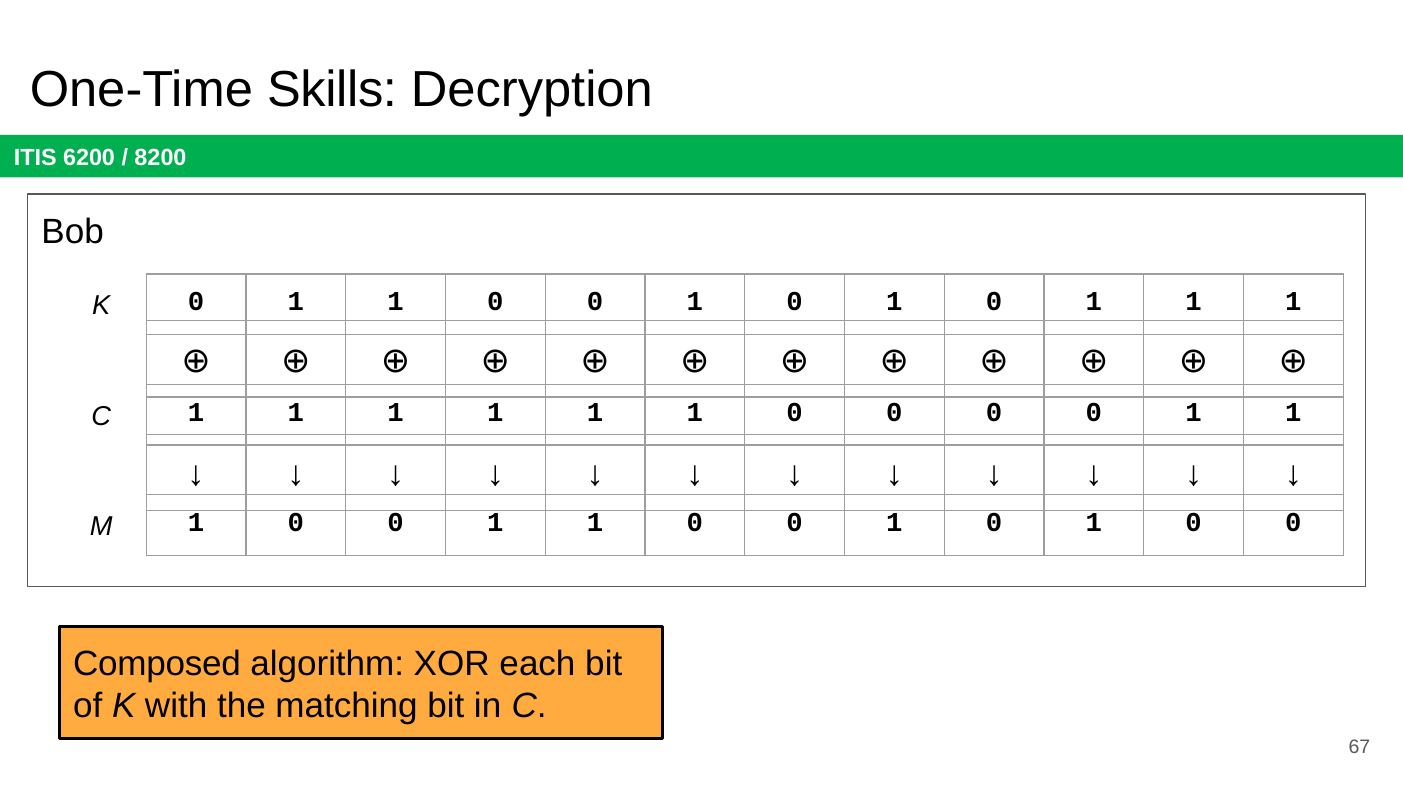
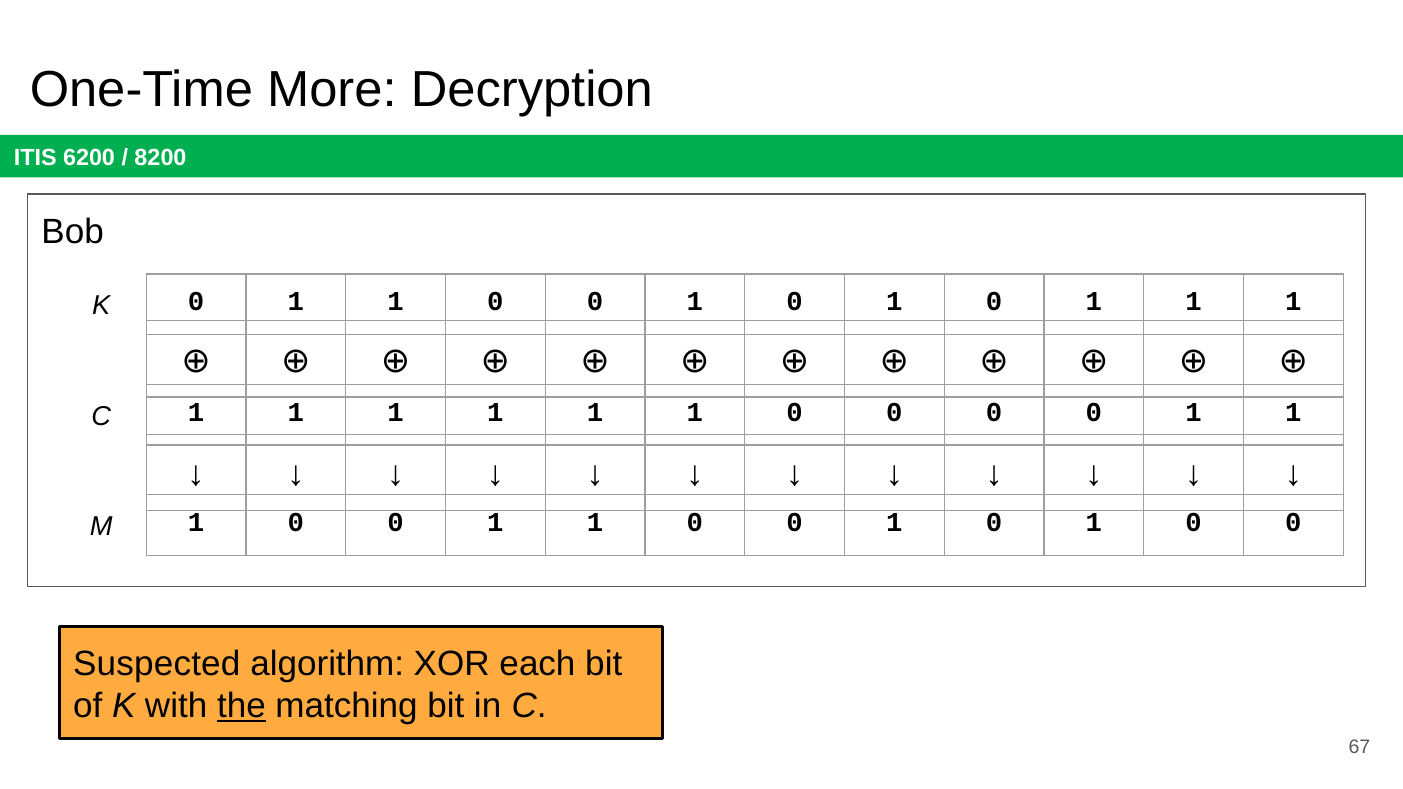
Skills: Skills -> More (332, 90)
Composed: Composed -> Suspected (157, 664)
the underline: none -> present (241, 706)
